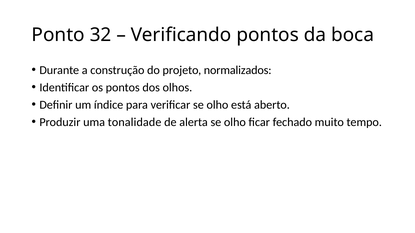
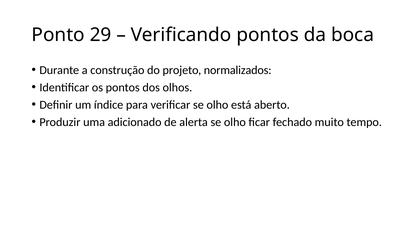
32: 32 -> 29 (101, 35)
tonalidade: tonalidade -> adicionado (135, 122)
